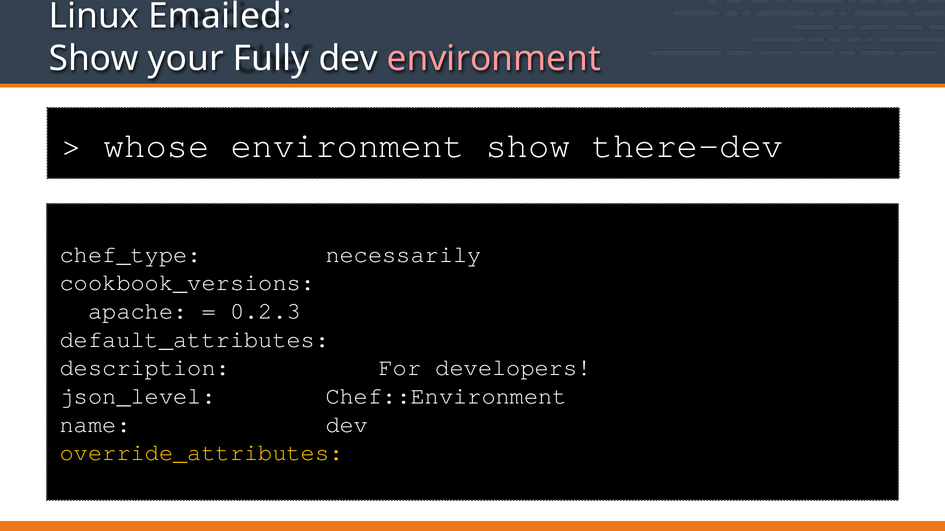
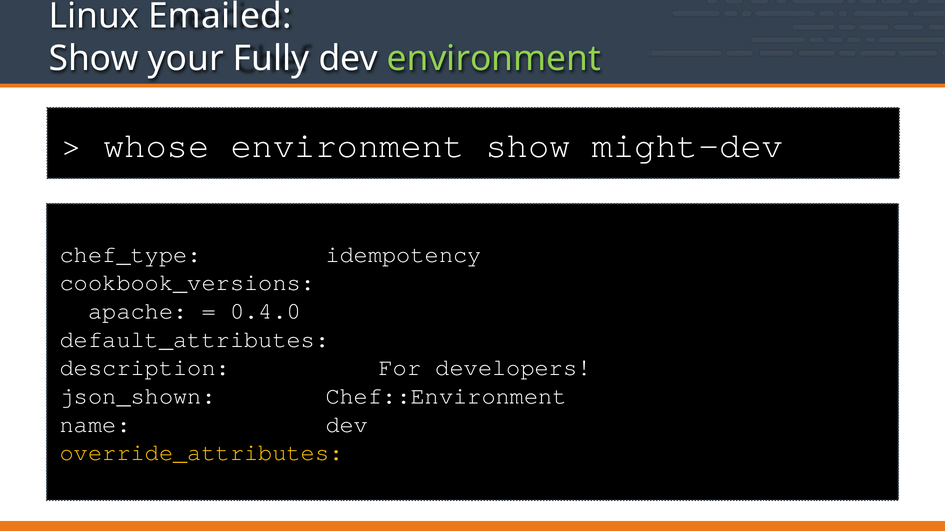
environment colour: pink -> light green (494, 59)
there-dev: there-dev -> might-dev (688, 146)
necessarily: necessarily -> idempotency (404, 255)
0.2.3: 0.2.3 -> 0.4.0 (265, 311)
json_level: json_level -> json_shown (138, 396)
